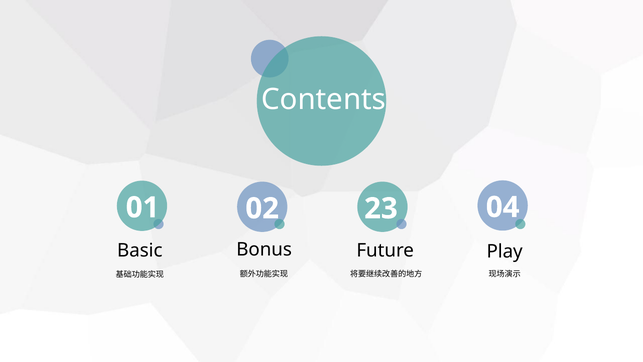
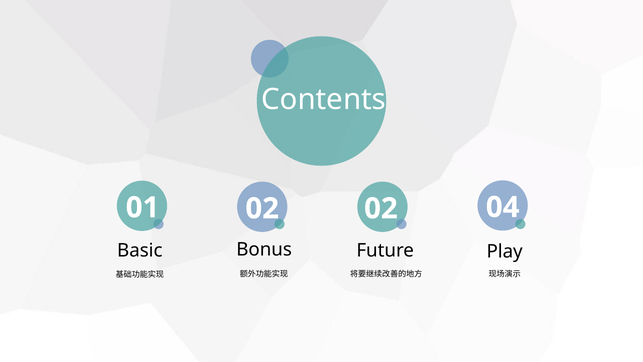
02 23: 23 -> 02 (381, 208)
